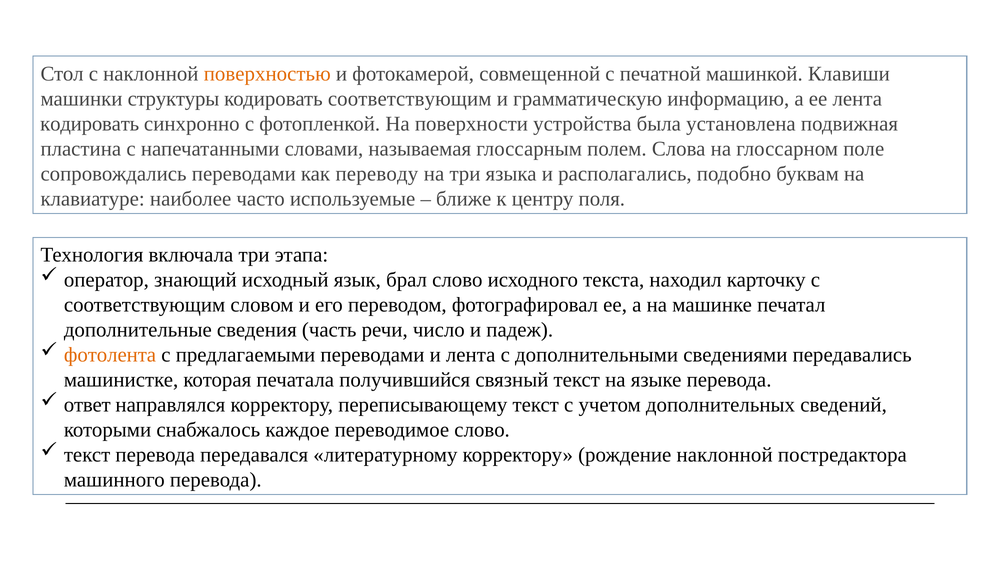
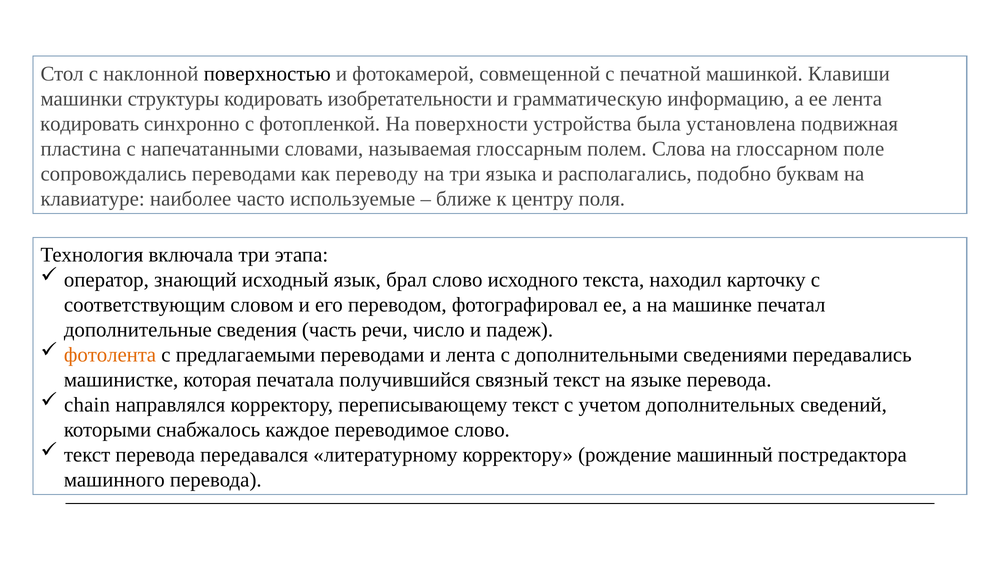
поверхностью colour: orange -> black (267, 74)
кодировать соответствующим: соответствующим -> изобретательности (410, 99)
ответ: ответ -> chain (87, 405)
рождение наклонной: наклонной -> машинный (725, 455)
